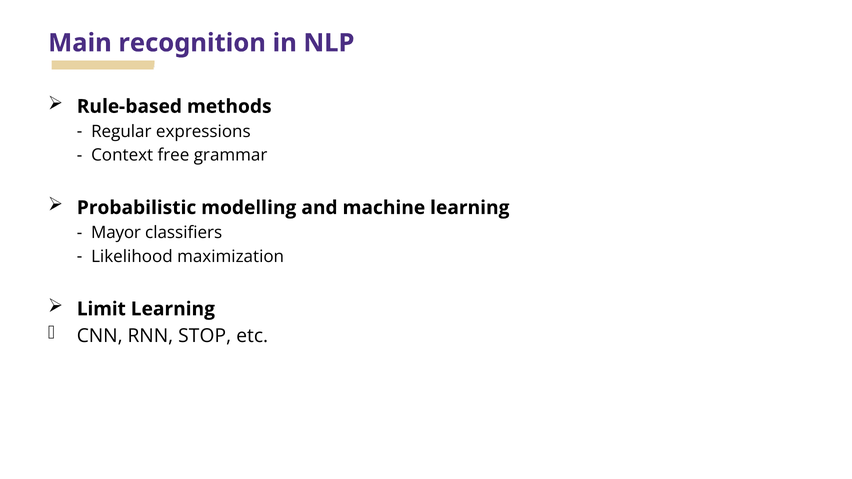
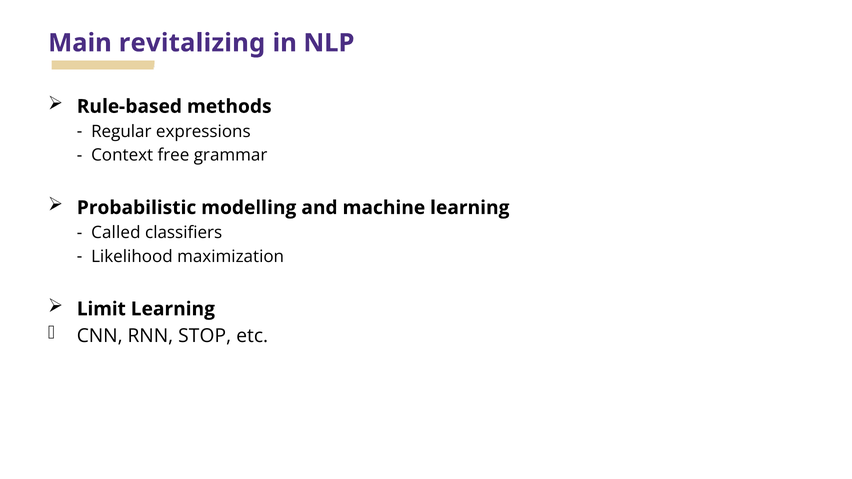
recognition: recognition -> revitalizing (192, 43)
Mayor: Mayor -> Called (116, 233)
